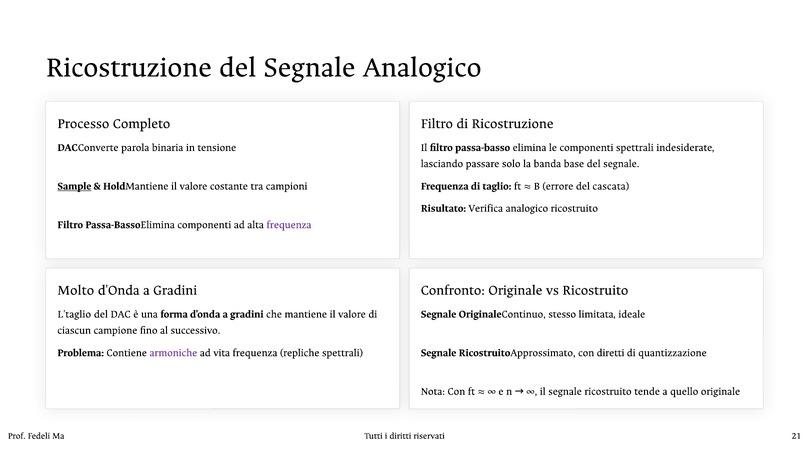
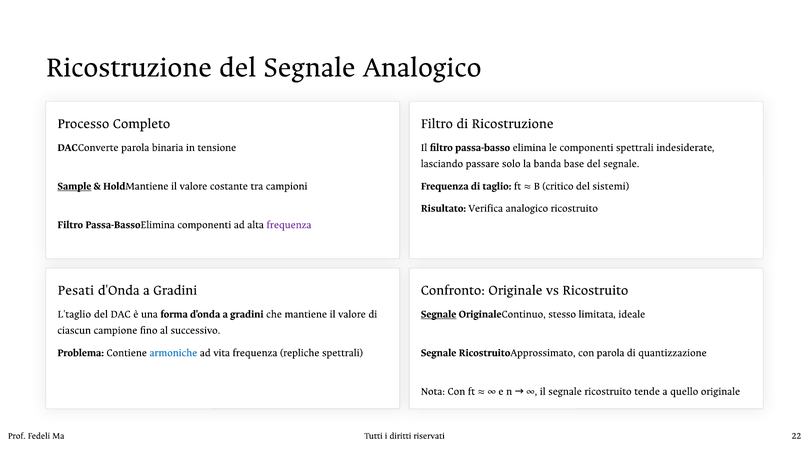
errore: errore -> critico (558, 186)
cascata: cascata -> sistemi (611, 186)
Molto: Molto -> Pesati (76, 290)
Segnale underline: none -> present (439, 314)
armoniche colour: purple -> blue (173, 353)
con diretti: diretti -> parola (611, 353)
21: 21 -> 22 (796, 436)
